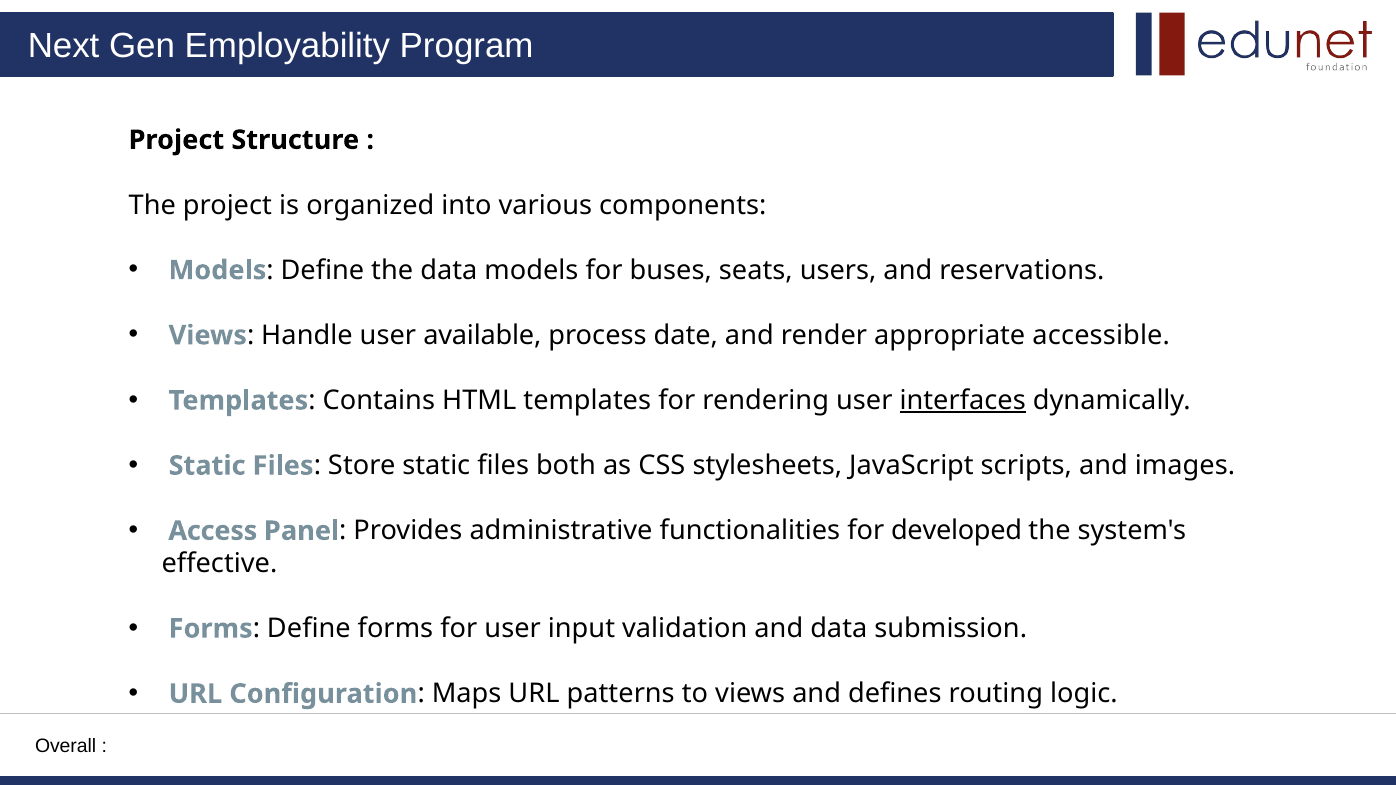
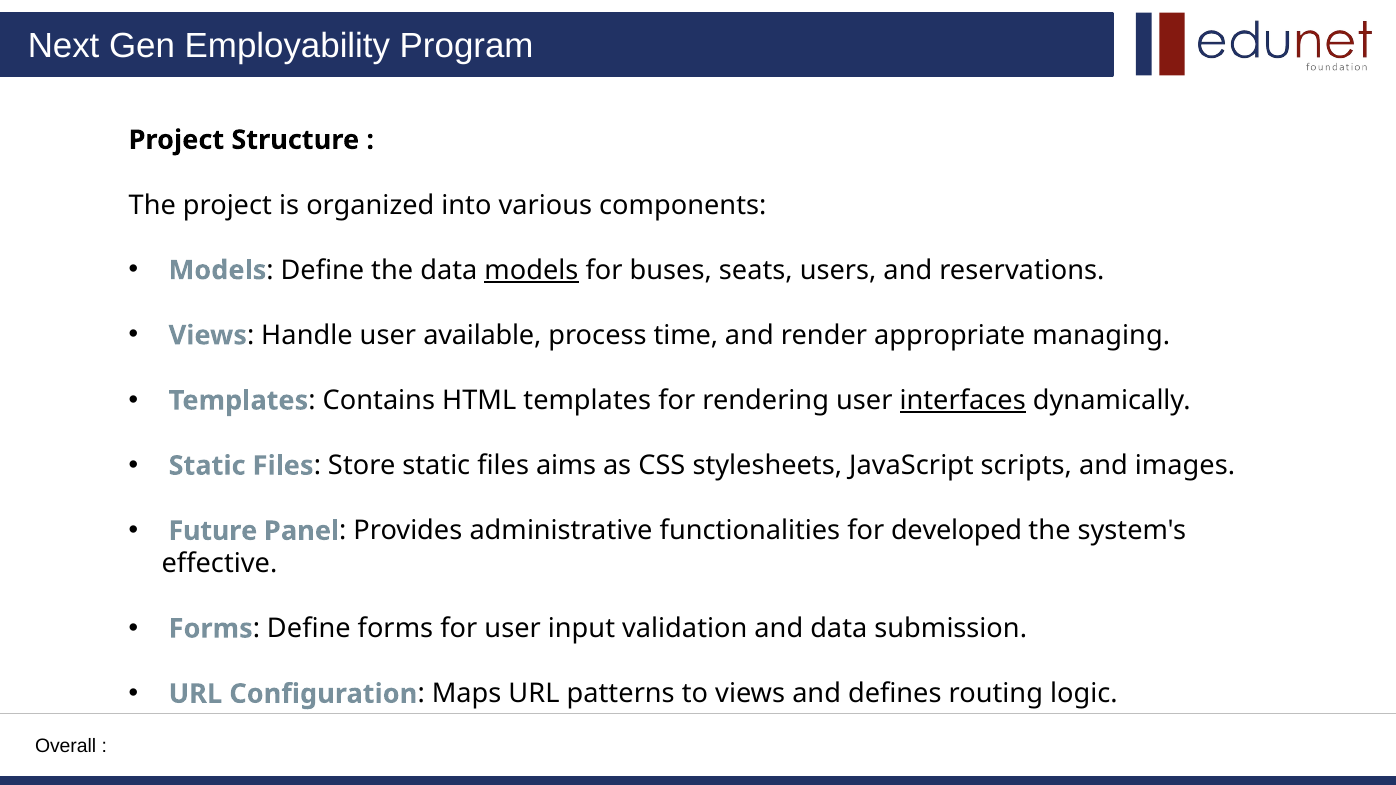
models underline: none -> present (531, 270)
date: date -> time (686, 336)
accessible: accessible -> managing (1101, 336)
both: both -> aims (566, 466)
Access: Access -> Future (213, 531)
